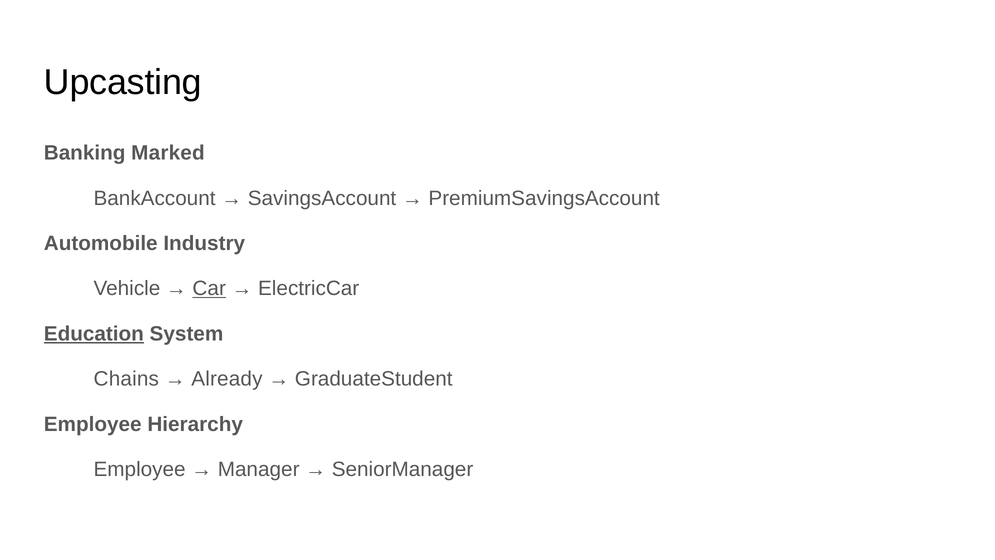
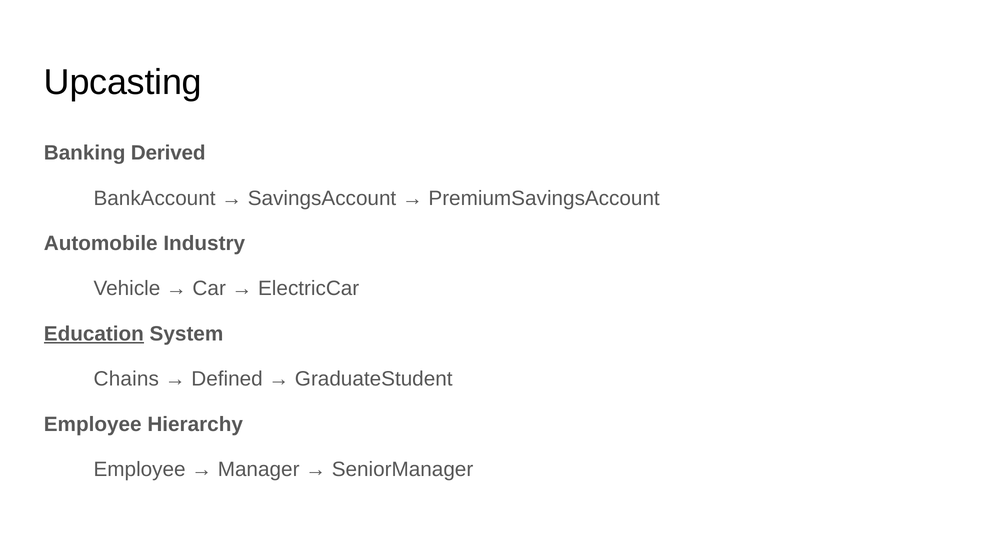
Marked: Marked -> Derived (168, 153)
Car underline: present -> none (209, 288)
Already: Already -> Defined (227, 379)
